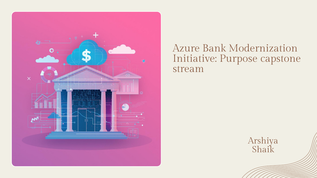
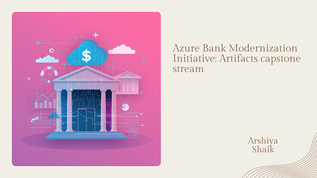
Purpose: Purpose -> Artifacts (239, 59)
